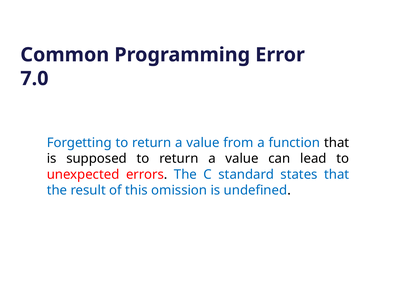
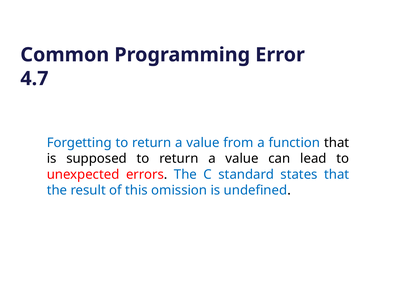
7.0: 7.0 -> 4.7 (34, 79)
